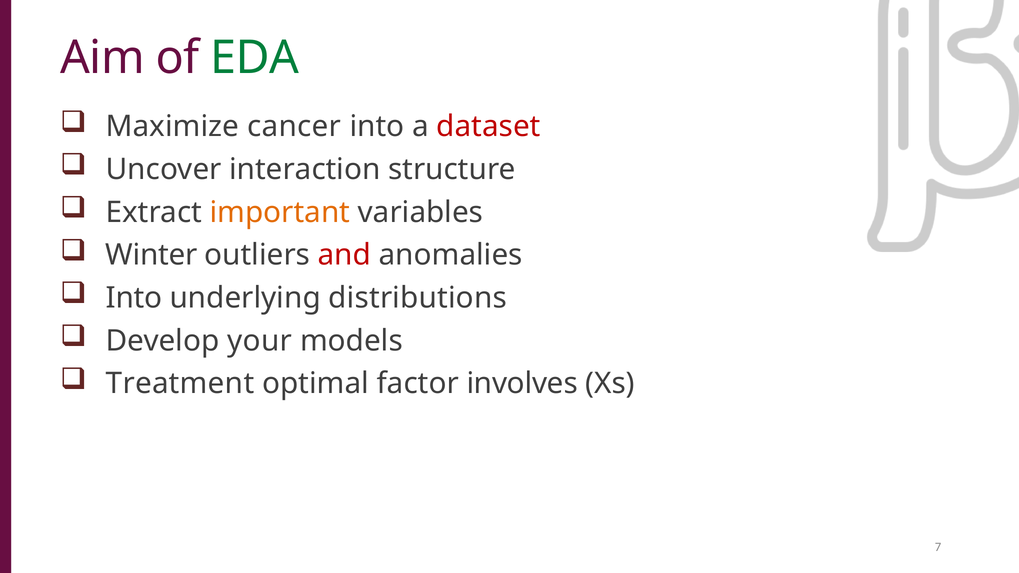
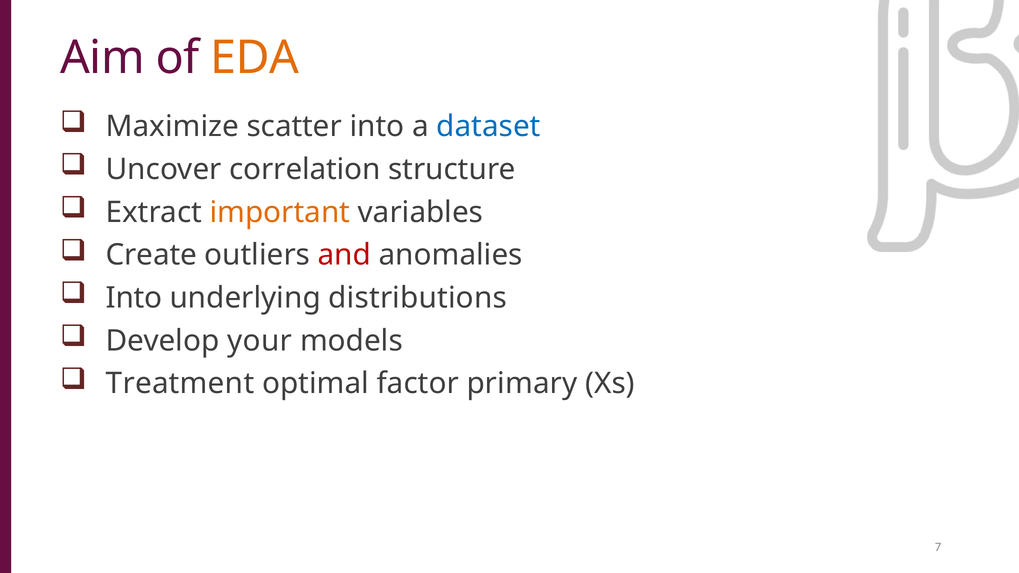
EDA colour: green -> orange (255, 58)
cancer: cancer -> scatter (294, 127)
dataset colour: red -> blue (488, 127)
interaction: interaction -> correlation (305, 169)
Winter: Winter -> Create (151, 255)
involves: involves -> primary (522, 384)
